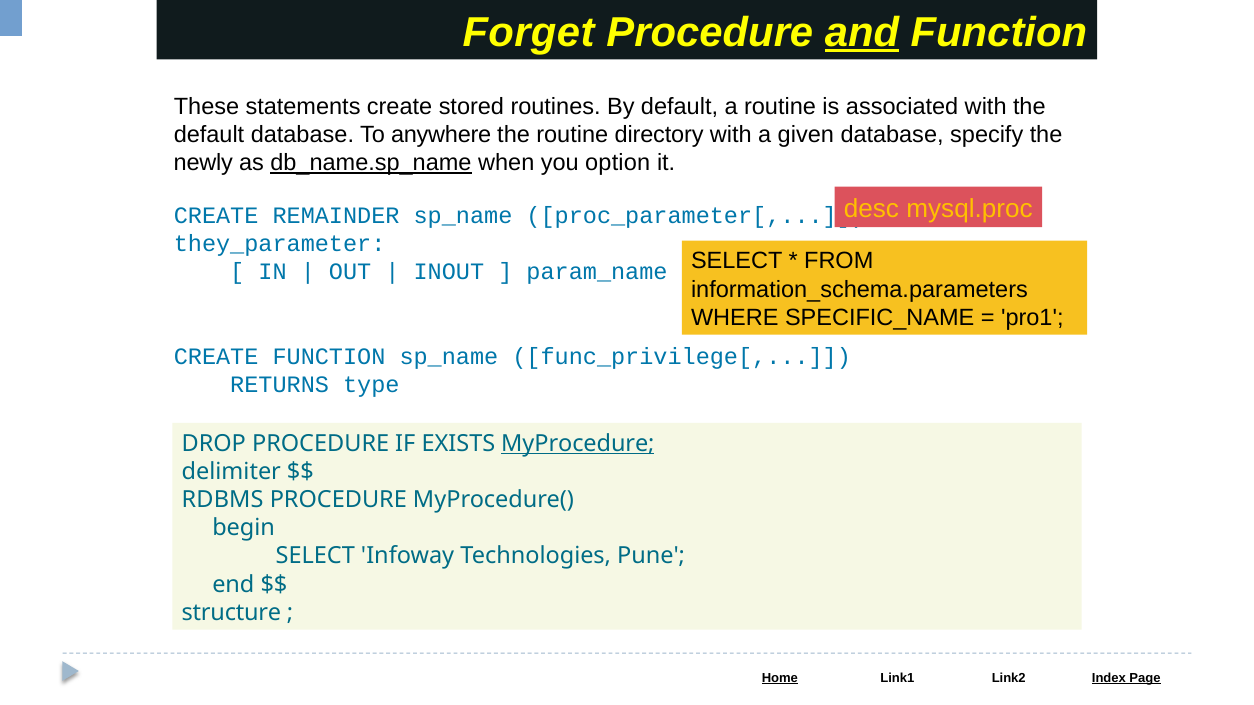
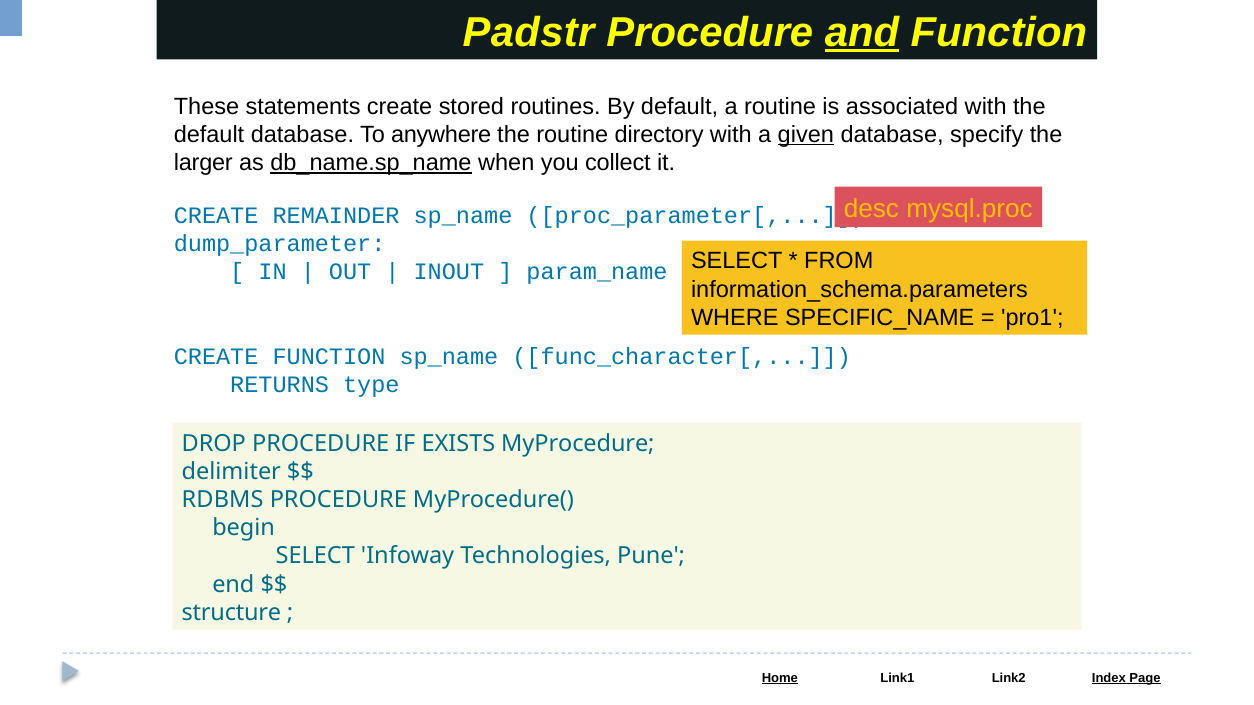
Forget: Forget -> Padstr (529, 33)
given underline: none -> present (806, 135)
newly: newly -> larger (203, 163)
option: option -> collect (618, 163)
they_parameter: they_parameter -> dump_parameter (280, 244)
func_privilege[: func_privilege[ -> func_character[ (682, 356)
MyProcedure underline: present -> none (578, 444)
